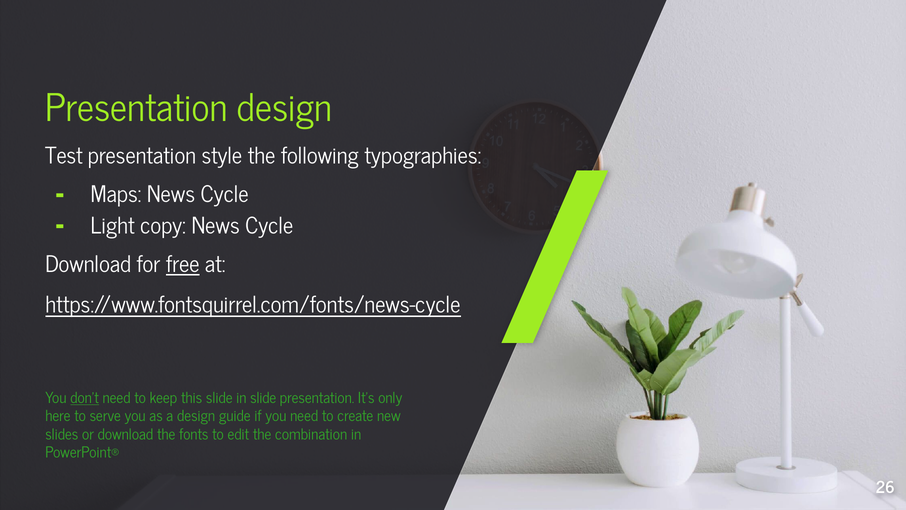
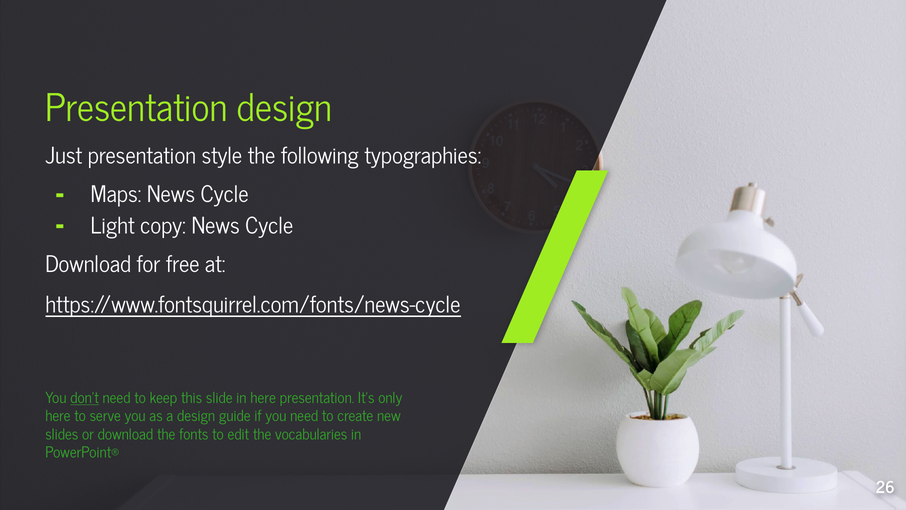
Test: Test -> Just (64, 156)
free underline: present -> none (183, 265)
in slide: slide -> here (263, 398)
combination: combination -> vocabularies (311, 434)
